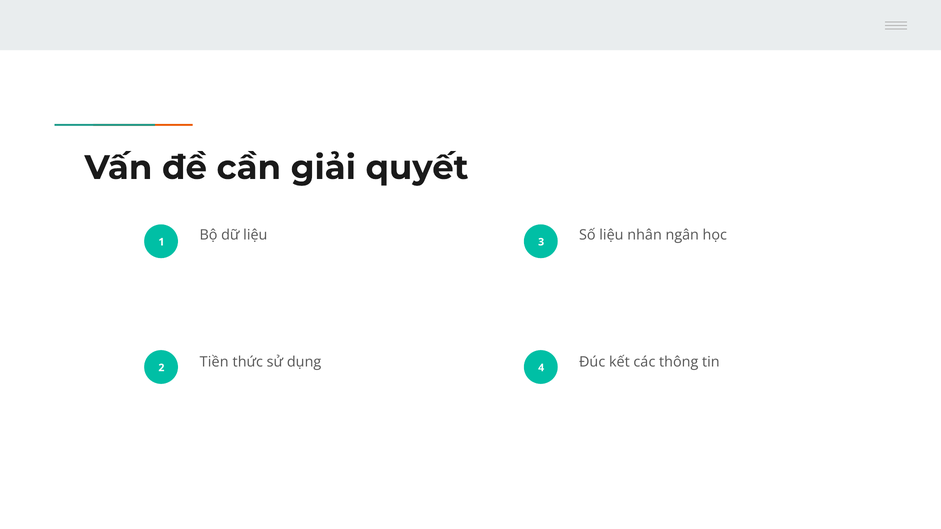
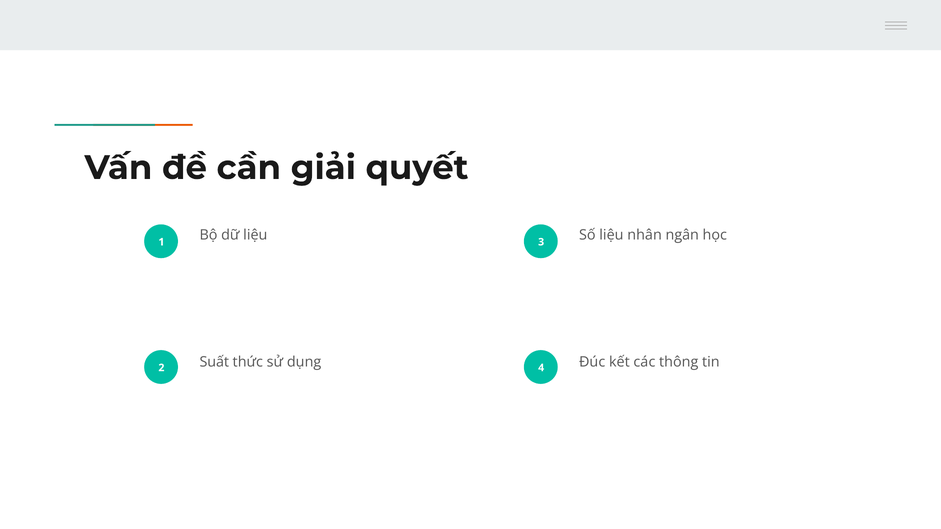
Tiền: Tiền -> Suất (214, 362)
